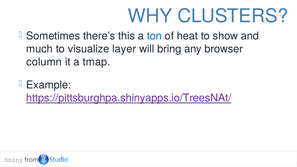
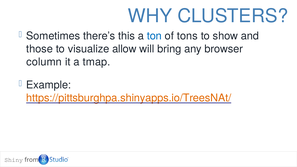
heat: heat -> tons (187, 36)
much: much -> those (40, 49)
layer: layer -> allow (124, 49)
https://pittsburghpa.shinyapps.io/TreesNAt/ colour: purple -> orange (129, 98)
